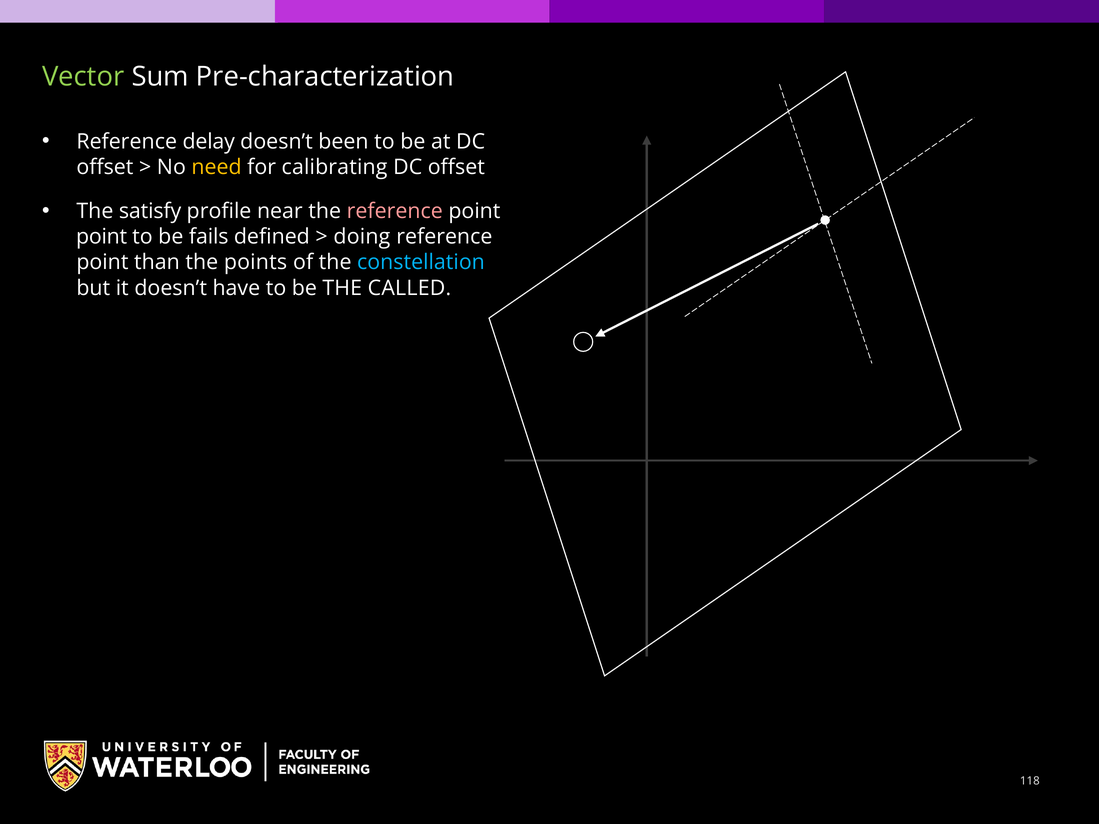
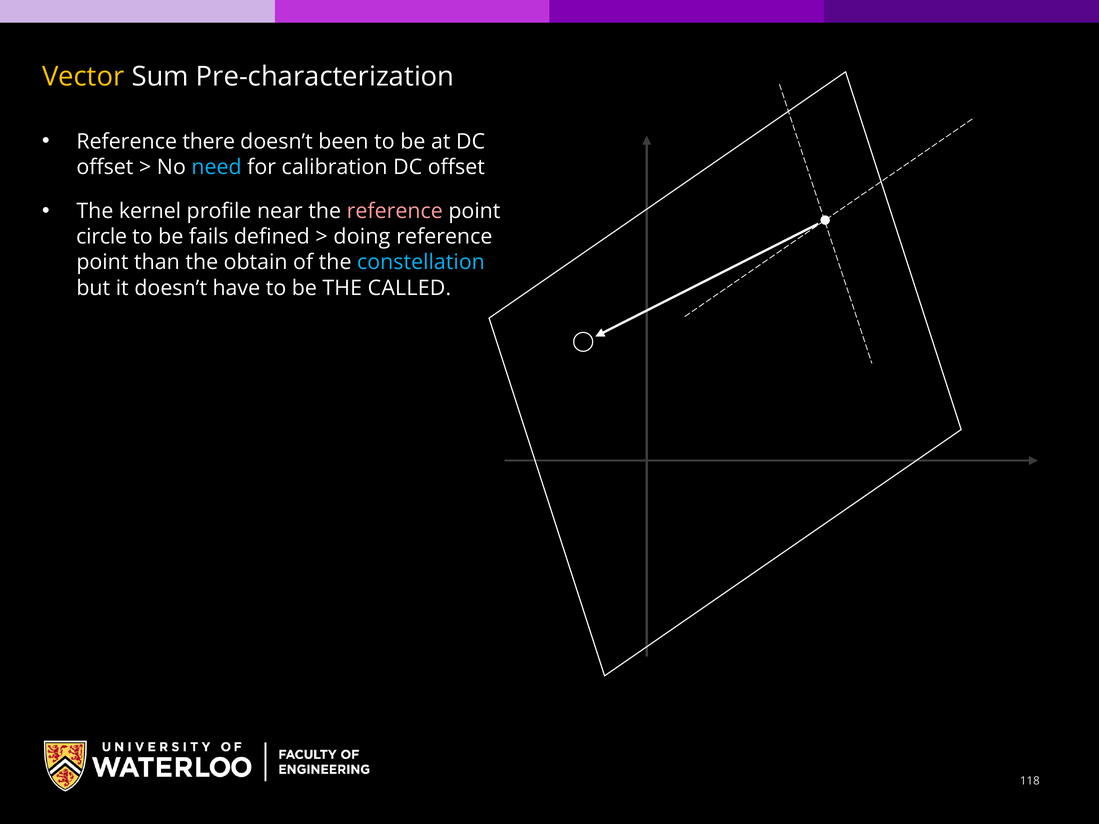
Vector colour: light green -> yellow (83, 77)
delay: delay -> there (209, 142)
need colour: yellow -> light blue (216, 167)
calibrating: calibrating -> calibration (335, 167)
satisfy: satisfy -> kernel (150, 211)
point: point -> circle (102, 237)
points: points -> obtain (256, 262)
